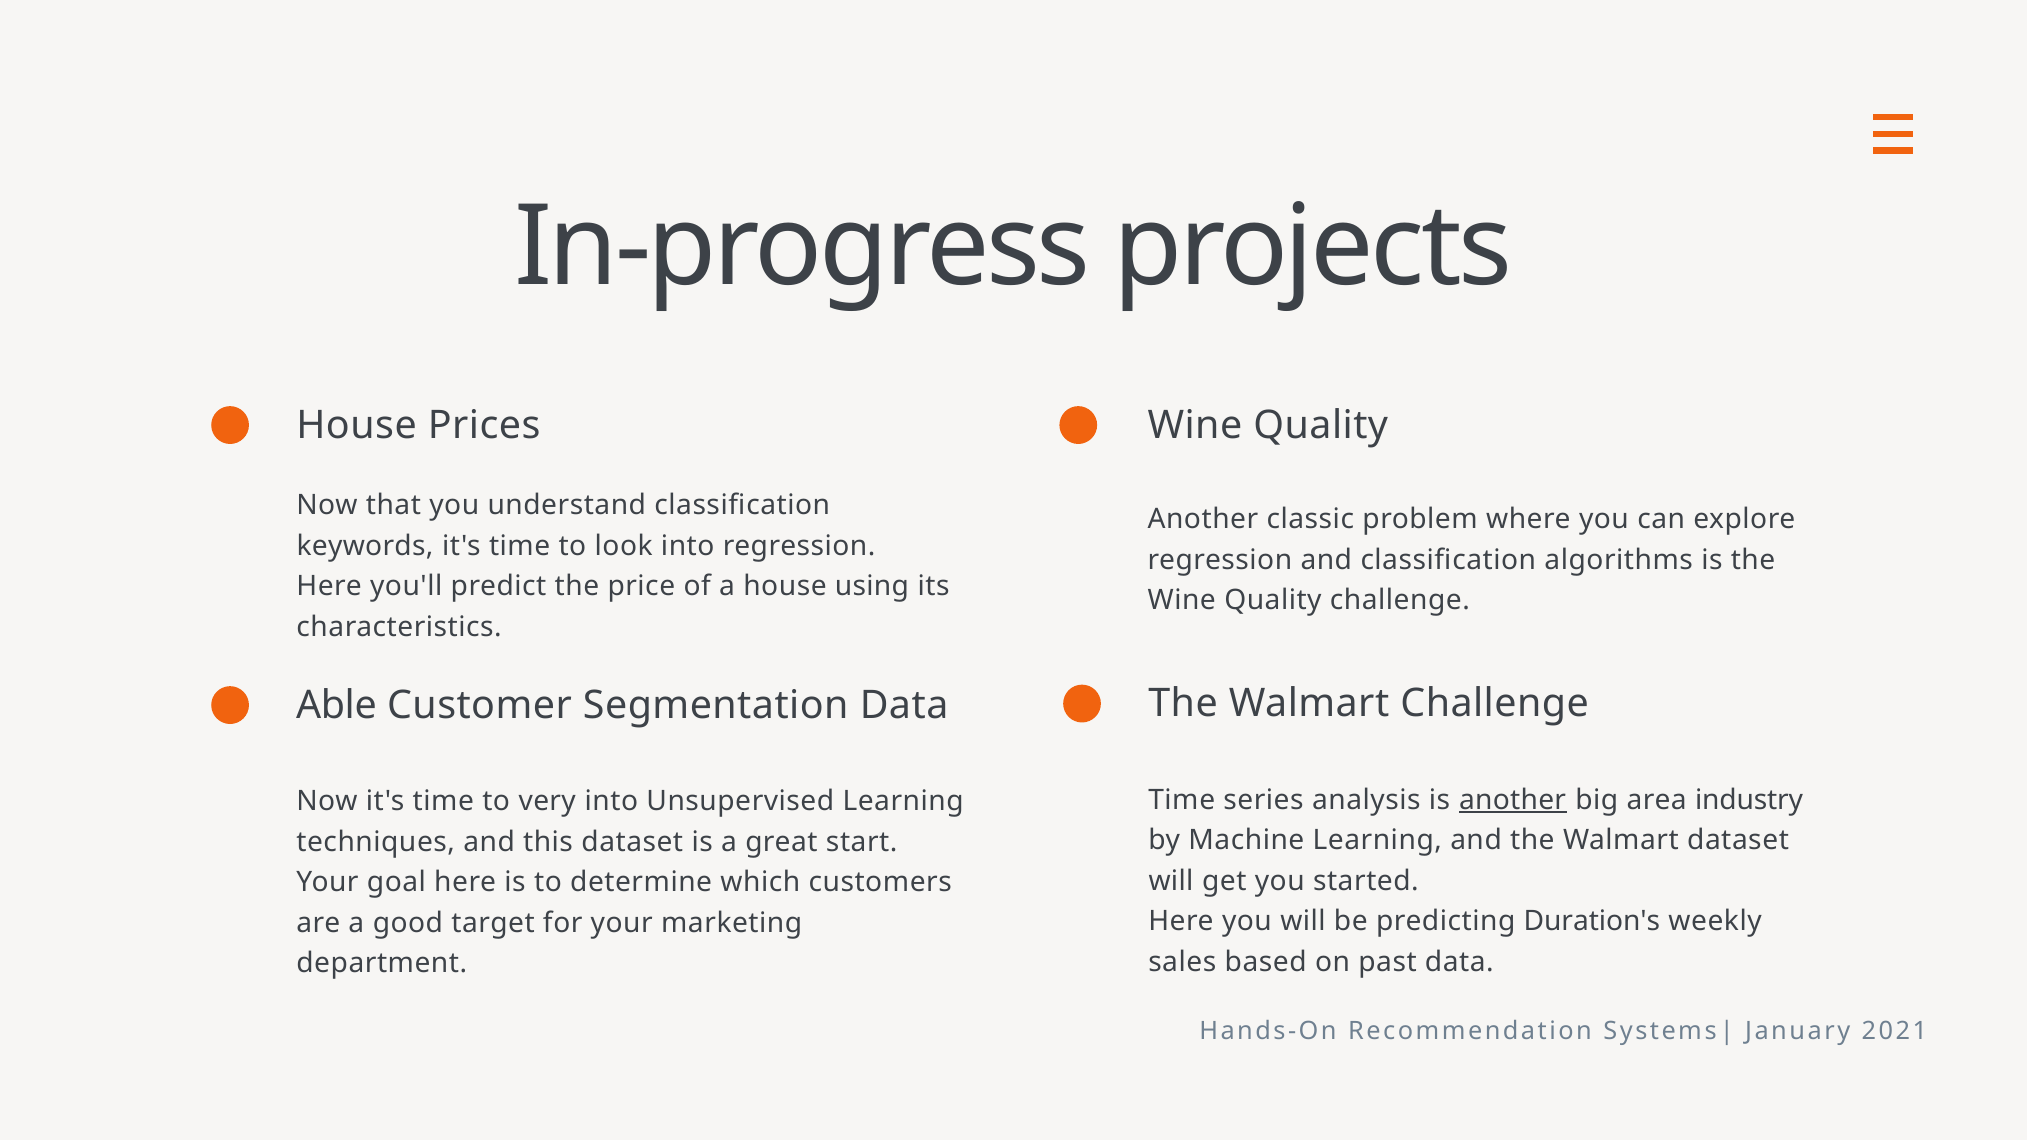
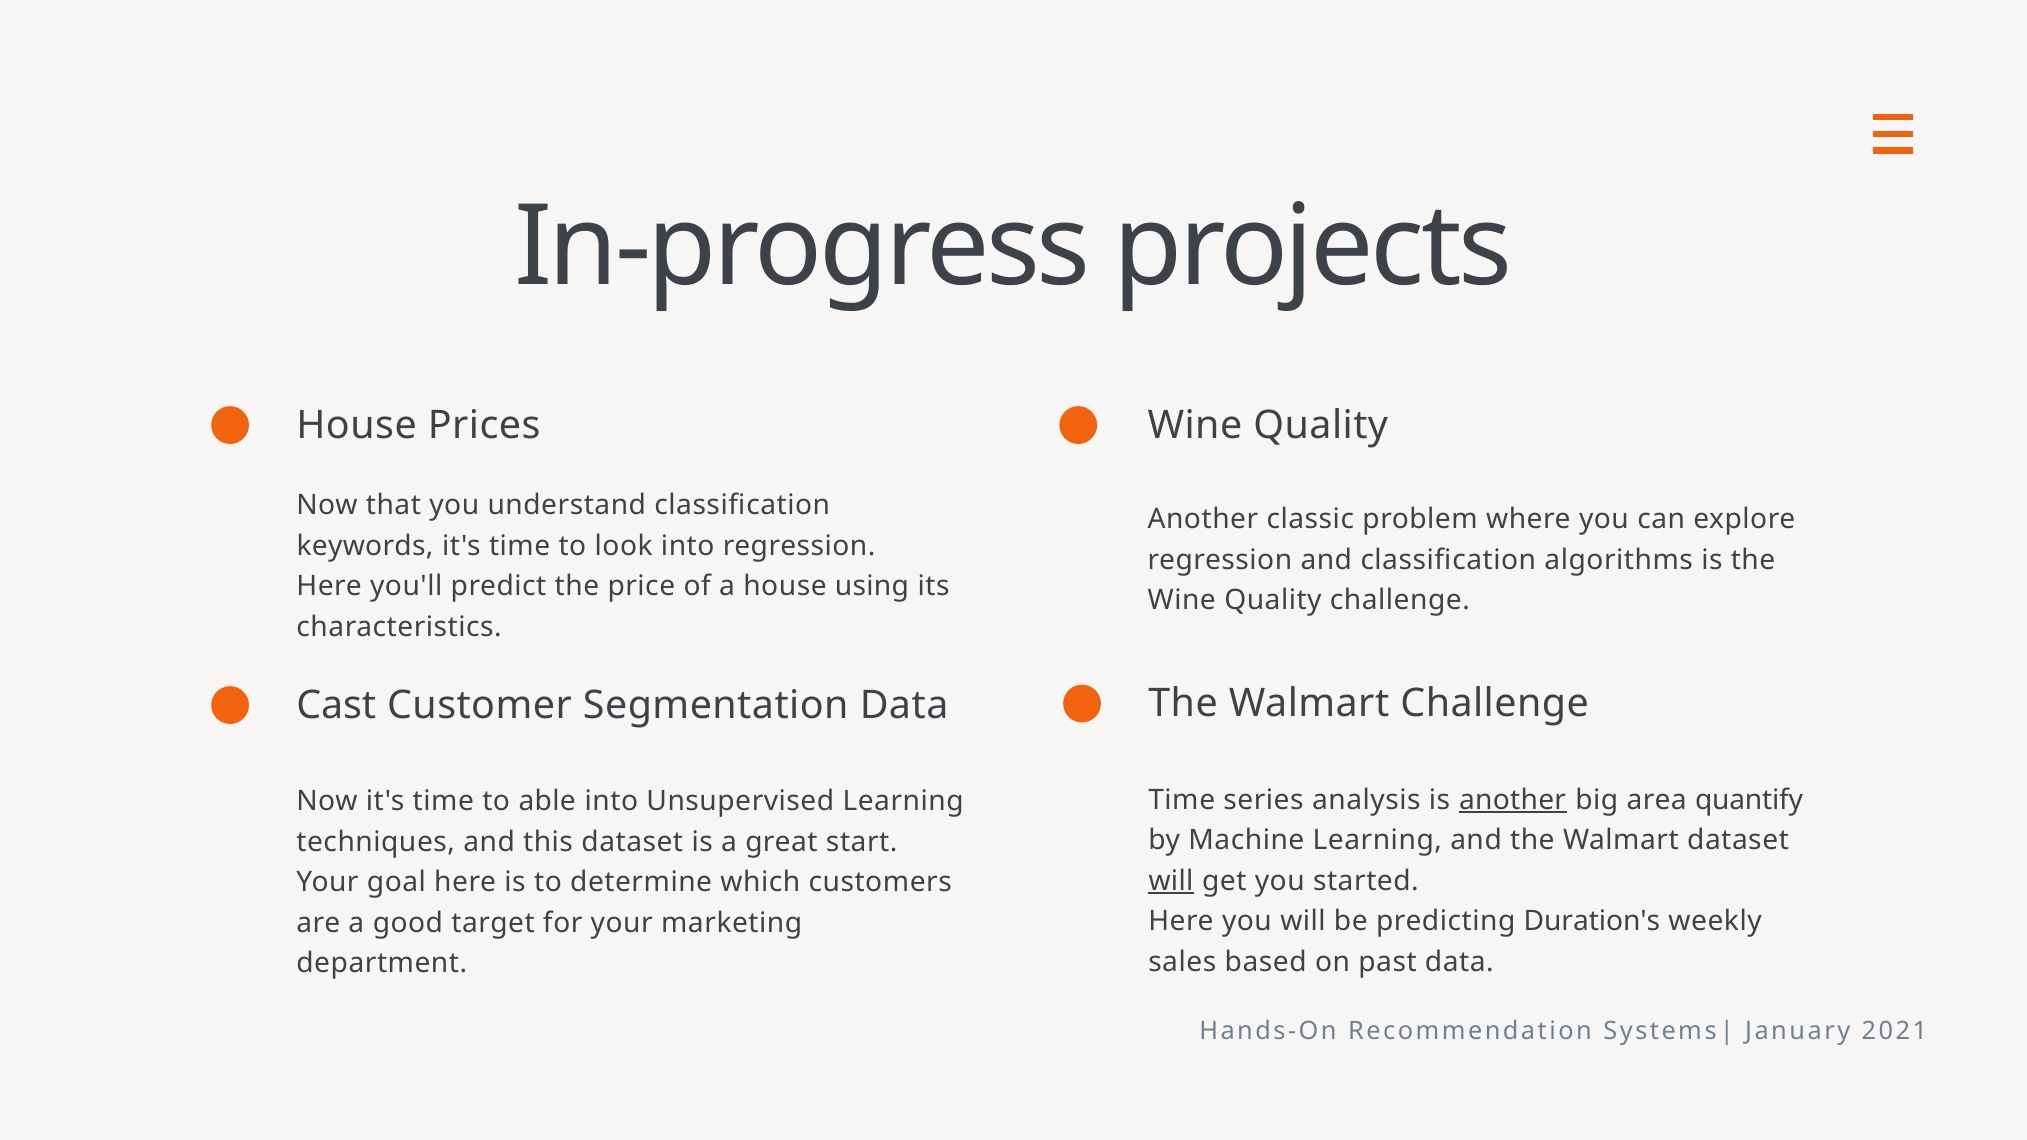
Able: Able -> Cast (336, 705)
industry: industry -> quantify (1749, 800)
very: very -> able (547, 801)
will underline: none -> present (1171, 881)
